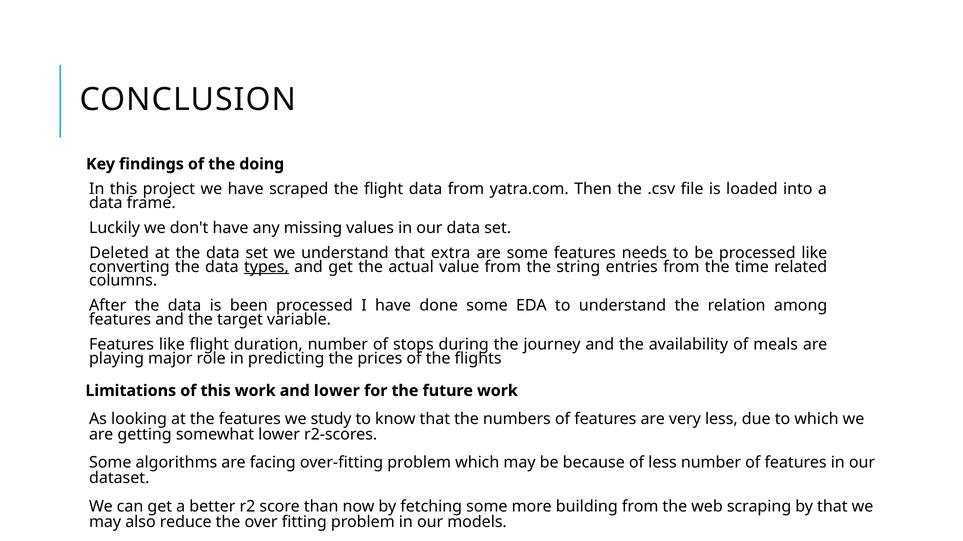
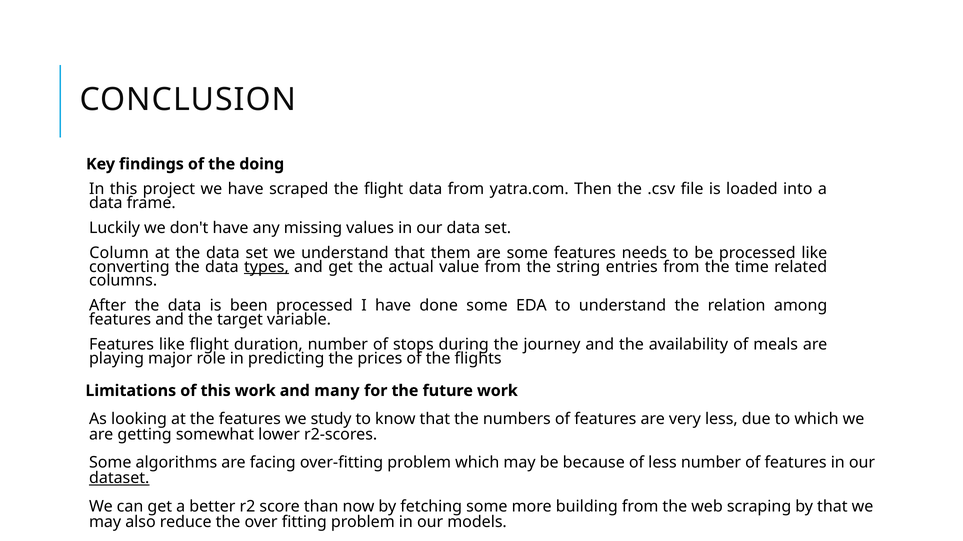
Deleted: Deleted -> Column (119, 253)
extra: extra -> them (451, 253)
and lower: lower -> many (337, 391)
dataset underline: none -> present (119, 479)
